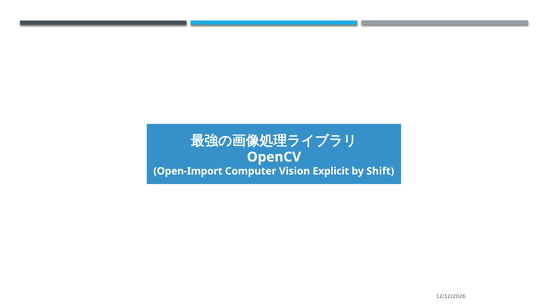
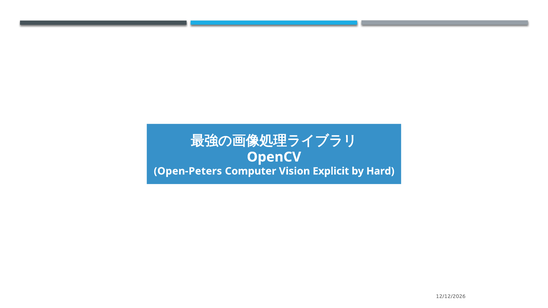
Open-Import: Open-Import -> Open-Peters (188, 171)
Shift: Shift -> Hard (380, 171)
